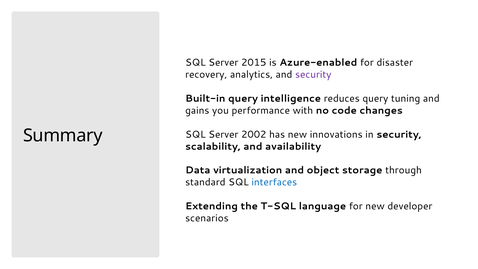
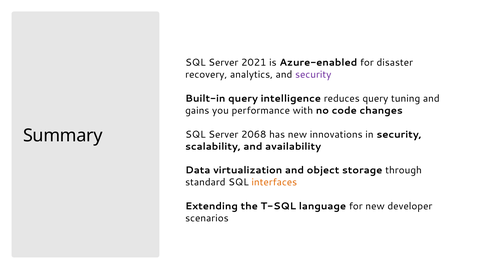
2015: 2015 -> 2021 (254, 63)
2002: 2002 -> 2068 (254, 134)
interfaces colour: blue -> orange (274, 182)
